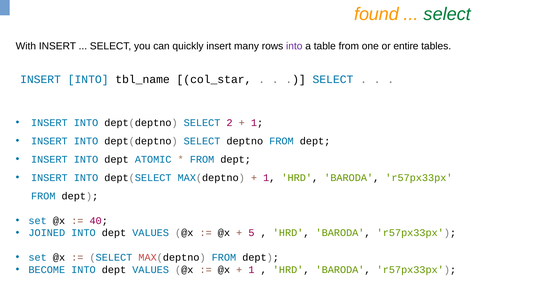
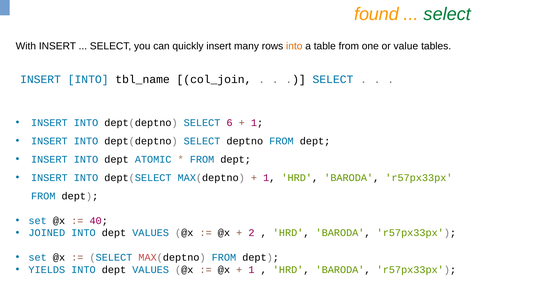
into colour: purple -> orange (294, 46)
entire: entire -> value (406, 46)
col_star: col_star -> col_join (214, 79)
2: 2 -> 6 (230, 123)
5: 5 -> 2 (251, 232)
BECOME: BECOME -> YIELDS (47, 269)
